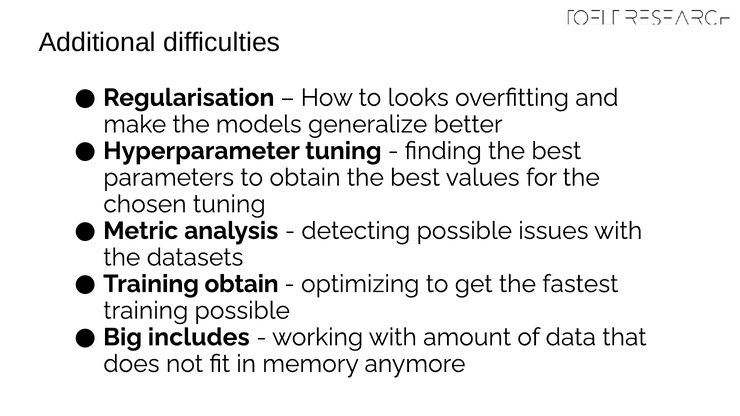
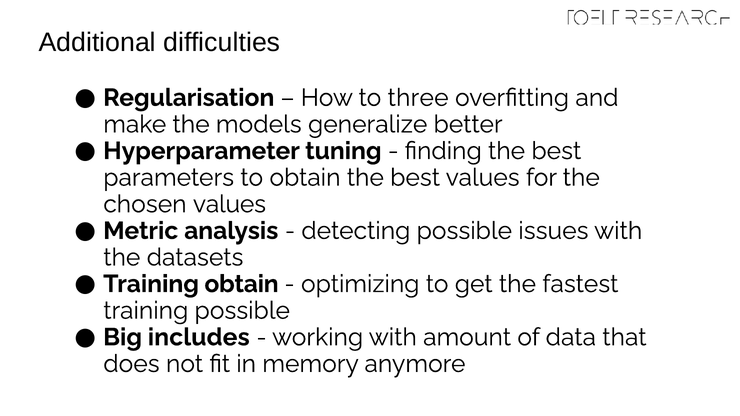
looks: looks -> three (418, 98)
chosen tuning: tuning -> values (229, 204)
